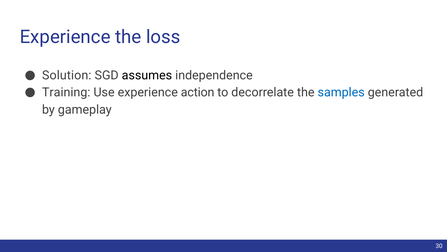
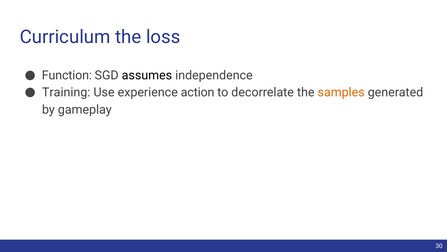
Experience: Experience -> Curriculum (65, 37)
Solution: Solution -> Function (67, 75)
samples colour: blue -> orange (341, 92)
